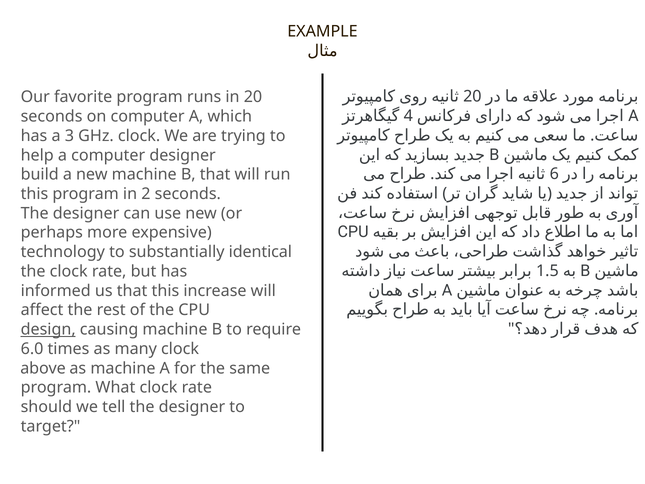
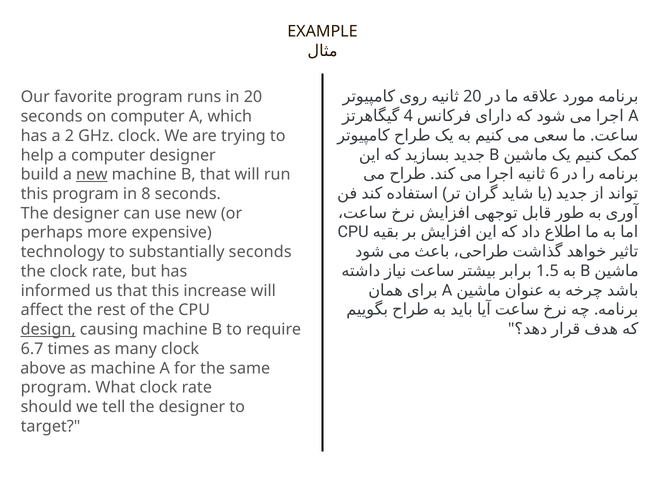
3: 3 -> 2 (69, 136)
new underline: none -> present (92, 174)
2: 2 -> 8 (146, 194)
substantially identical: identical -> seconds (260, 252)
6.0: 6.0 -> 6.7 (32, 349)
